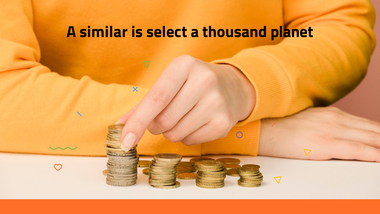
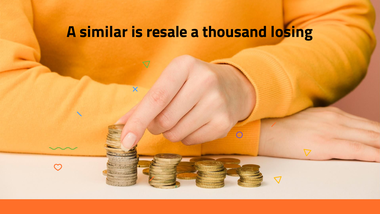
select: select -> resale (167, 32)
planet: planet -> losing (292, 32)
